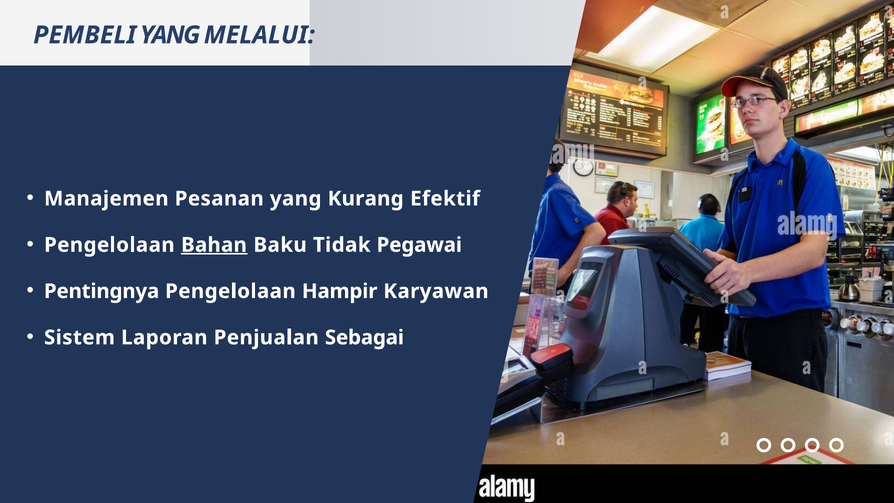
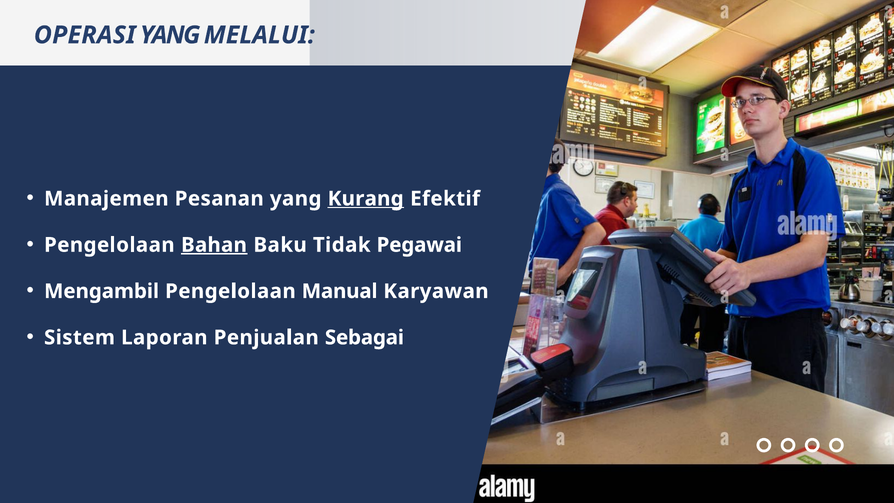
PEMBELI: PEMBELI -> OPERASI (85, 35)
Kurang underline: none -> present (366, 199)
Pentingnya: Pentingnya -> Mengambil (102, 291)
Hampir: Hampir -> Manual (340, 291)
